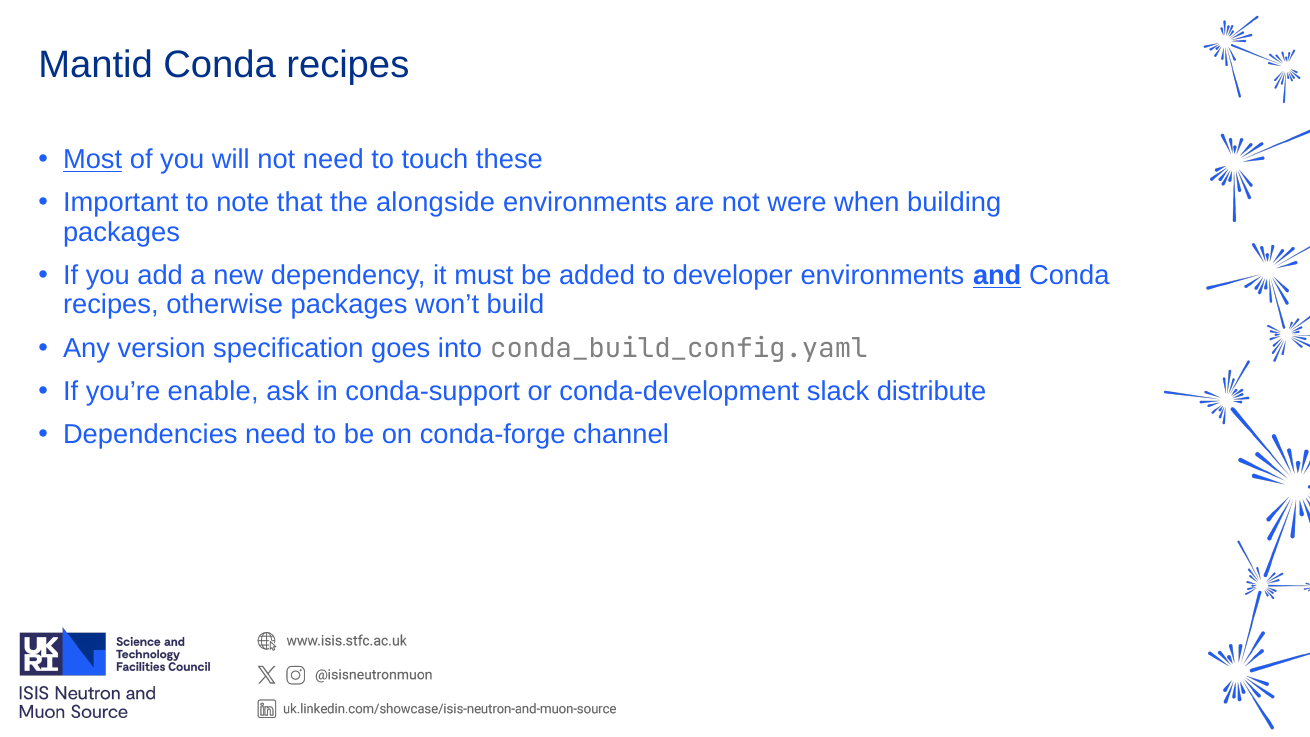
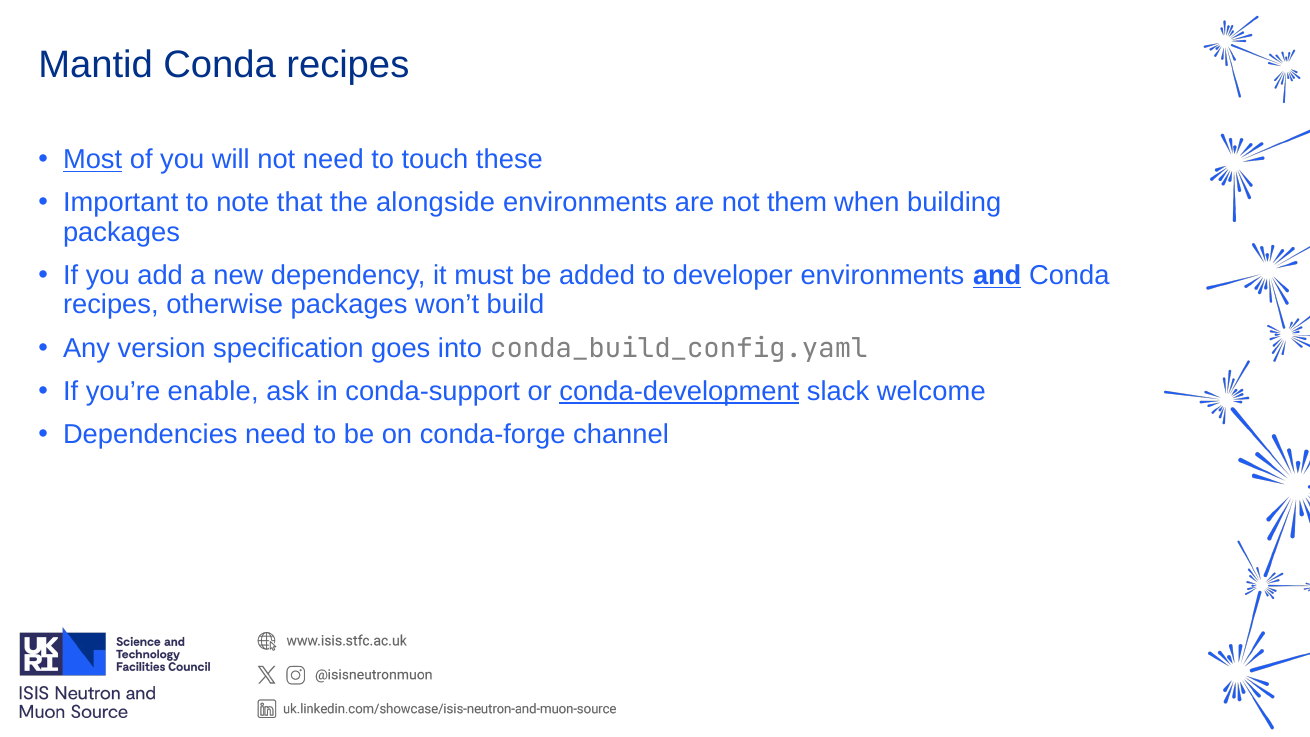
were: were -> them (797, 203)
conda-development underline: none -> present (679, 391)
distribute: distribute -> welcome (931, 391)
